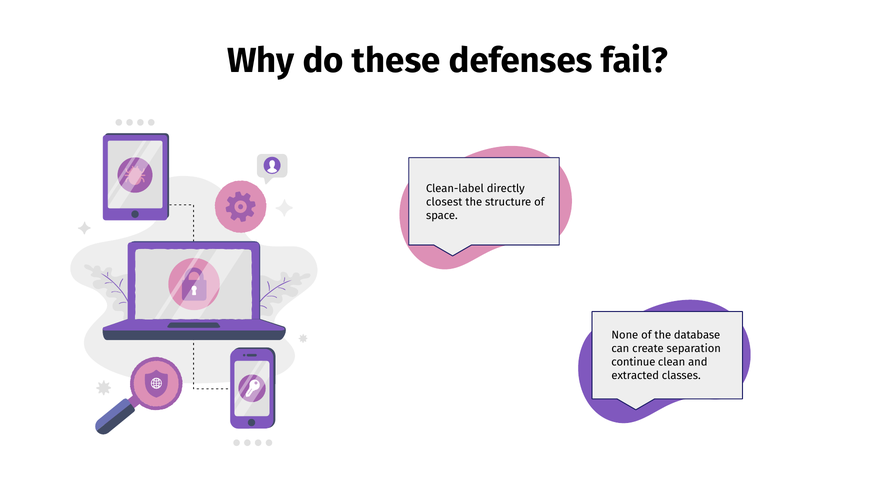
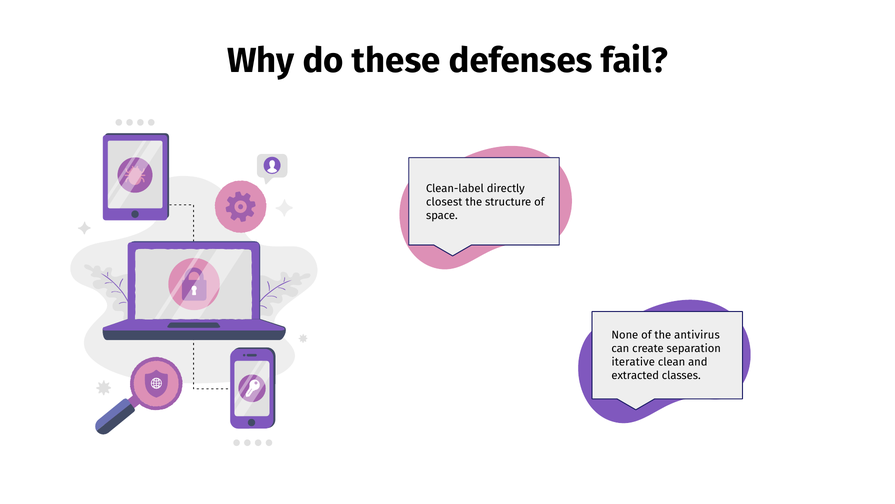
database: database -> antivirus (697, 335)
continue: continue -> iterative (633, 362)
